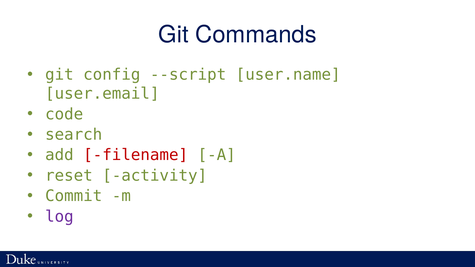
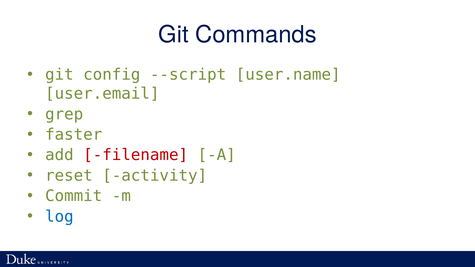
code: code -> grep (64, 114)
search: search -> faster (74, 135)
log colour: purple -> blue (59, 217)
